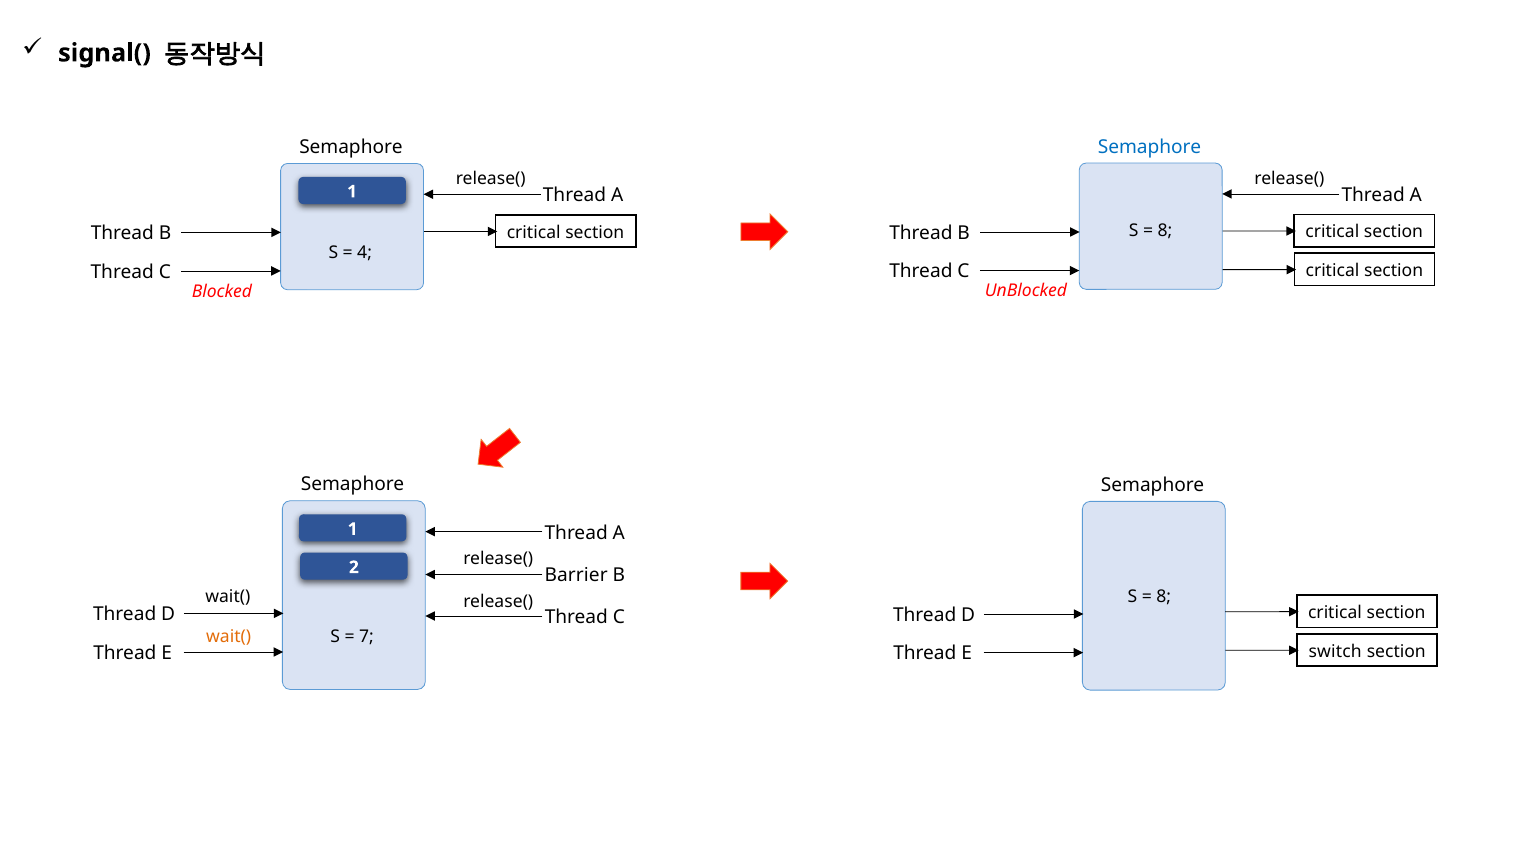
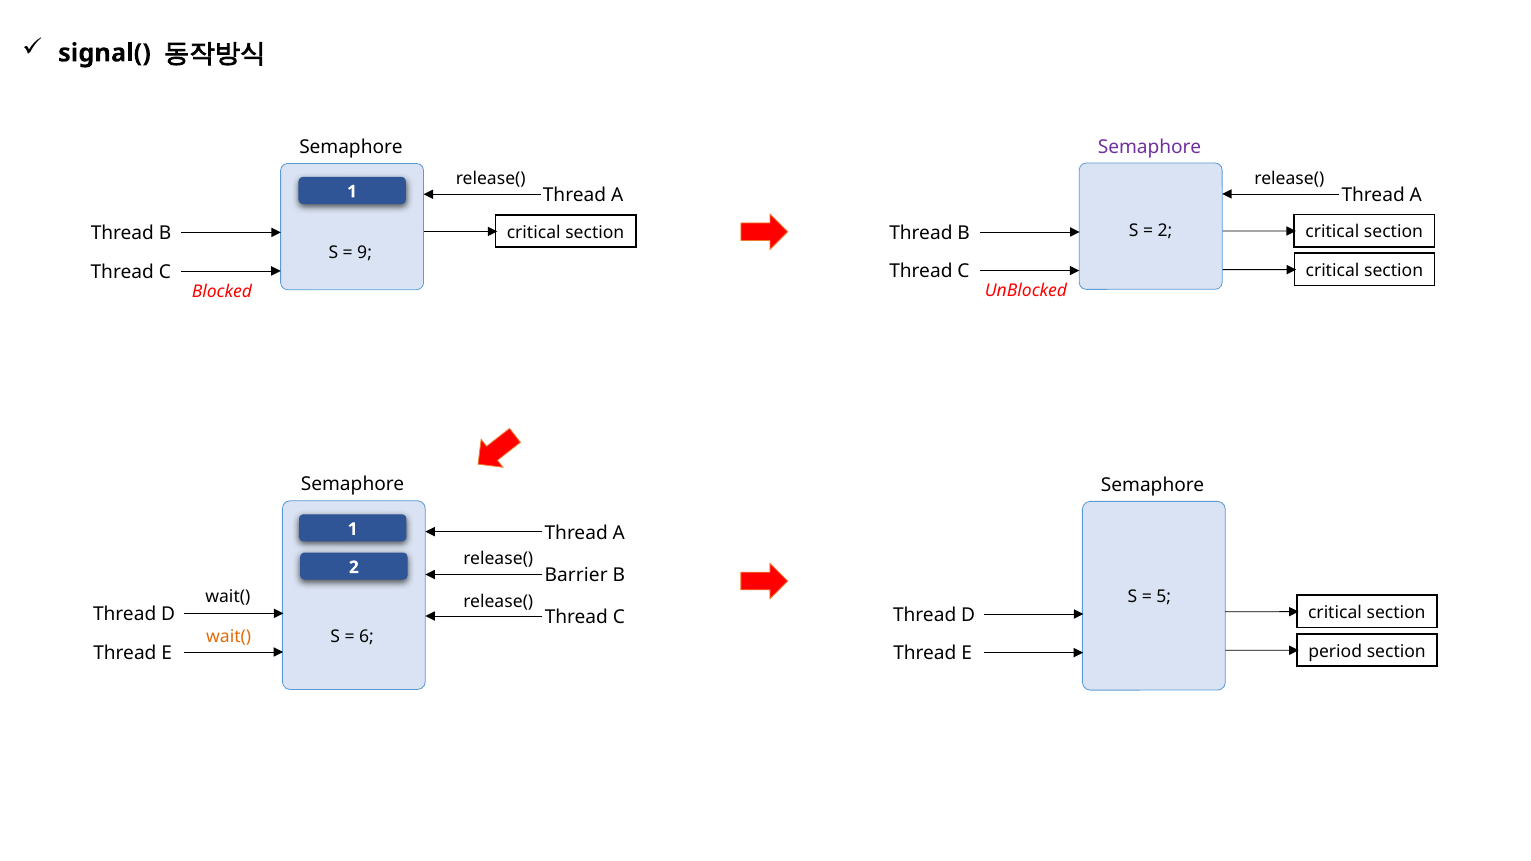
Semaphore colour: blue -> purple (1150, 147)
8: 8 -> 2 (1165, 230)
4: 4 -> 9 (365, 252)
8: 8 -> 5 (1164, 597)
7: 7 -> 6 (366, 637)
switch: switch -> period (1335, 651)
